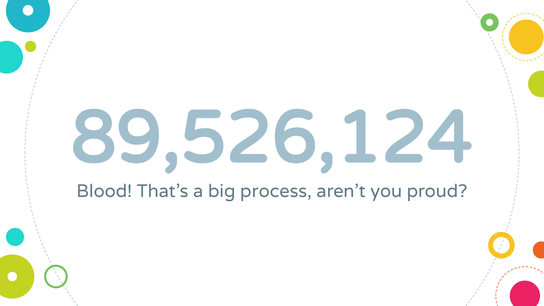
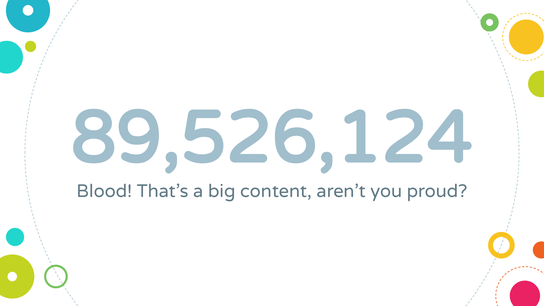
process: process -> content (276, 191)
